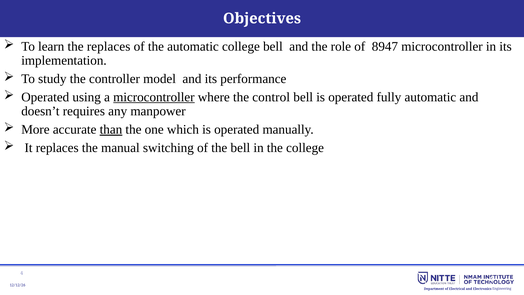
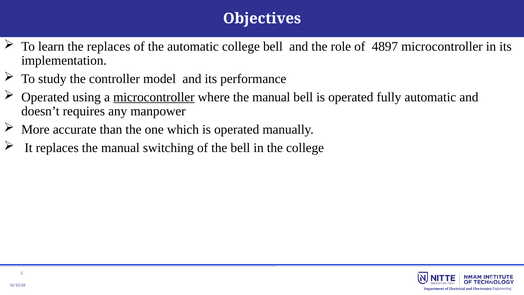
8947: 8947 -> 4897 (385, 46)
where the control: control -> manual (271, 97)
than underline: present -> none (111, 129)
